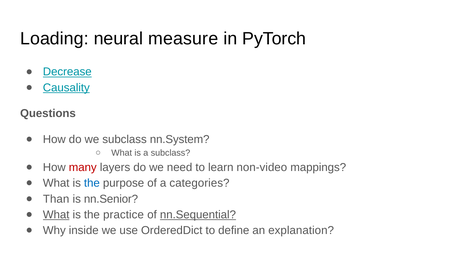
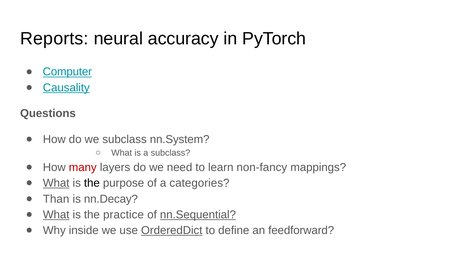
Loading: Loading -> Reports (54, 39)
measure: measure -> accuracy (183, 39)
Decrease: Decrease -> Computer (67, 72)
non-video: non-video -> non-fancy (262, 167)
What underline: none -> present (56, 183)
the colour: blue -> black (92, 183)
nn.Senior: nn.Senior -> nn.Decay (111, 199)
OrderedDict underline: none -> present (172, 230)
explanation: explanation -> feedforward (301, 230)
